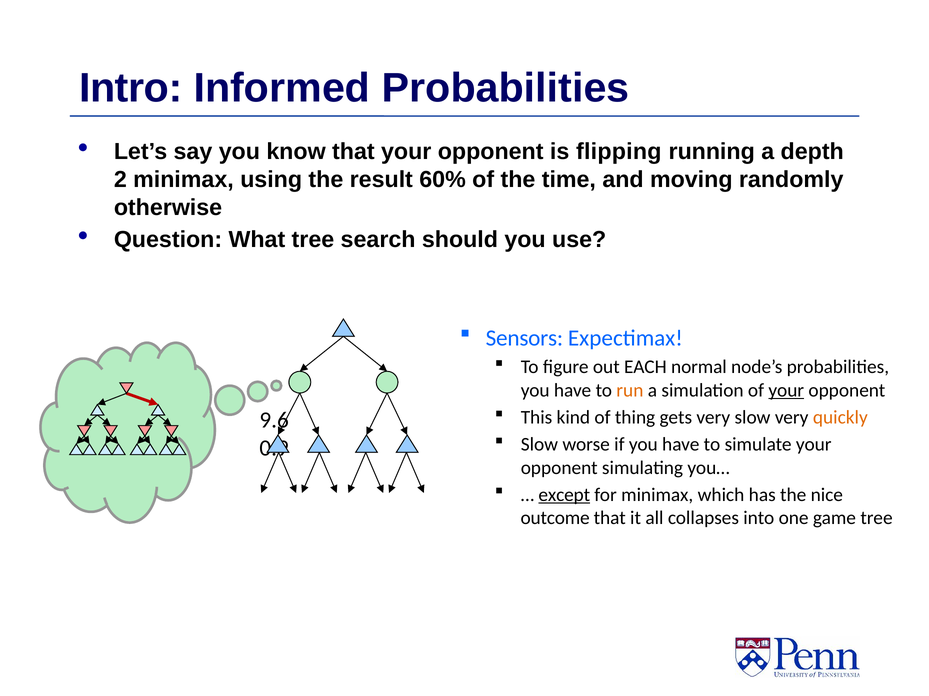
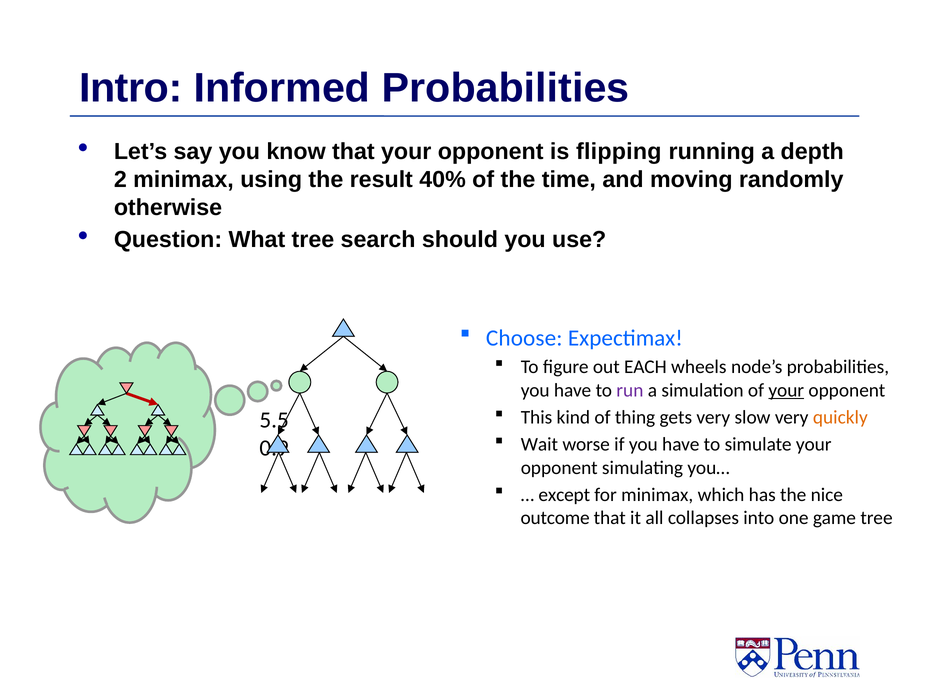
60%: 60% -> 40% (443, 180)
Sensors: Sensors -> Choose (524, 338)
normal: normal -> wheels (699, 367)
run colour: orange -> purple (630, 391)
9.6: 9.6 -> 5.5 (274, 421)
Slow: Slow -> Wait (539, 445)
except underline: present -> none (564, 495)
